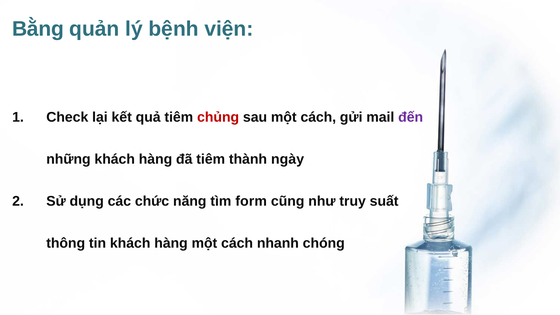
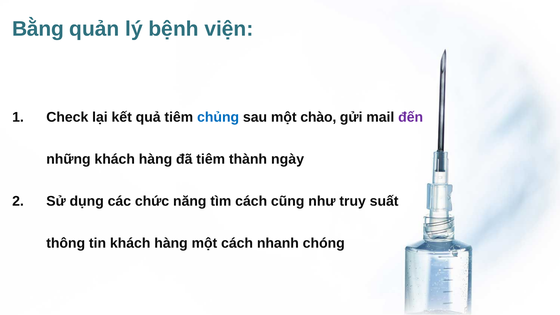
chủng colour: red -> blue (218, 117)
sau một cách: cách -> chào (318, 117)
tìm form: form -> cách (251, 201)
